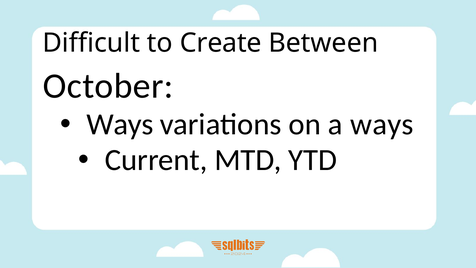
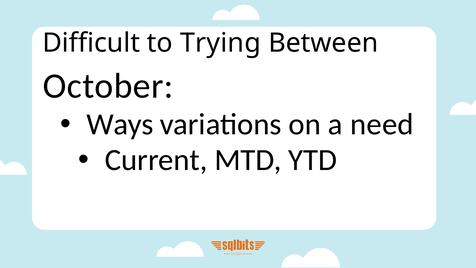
Create: Create -> Trying (220, 43)
a ways: ways -> need (382, 124)
